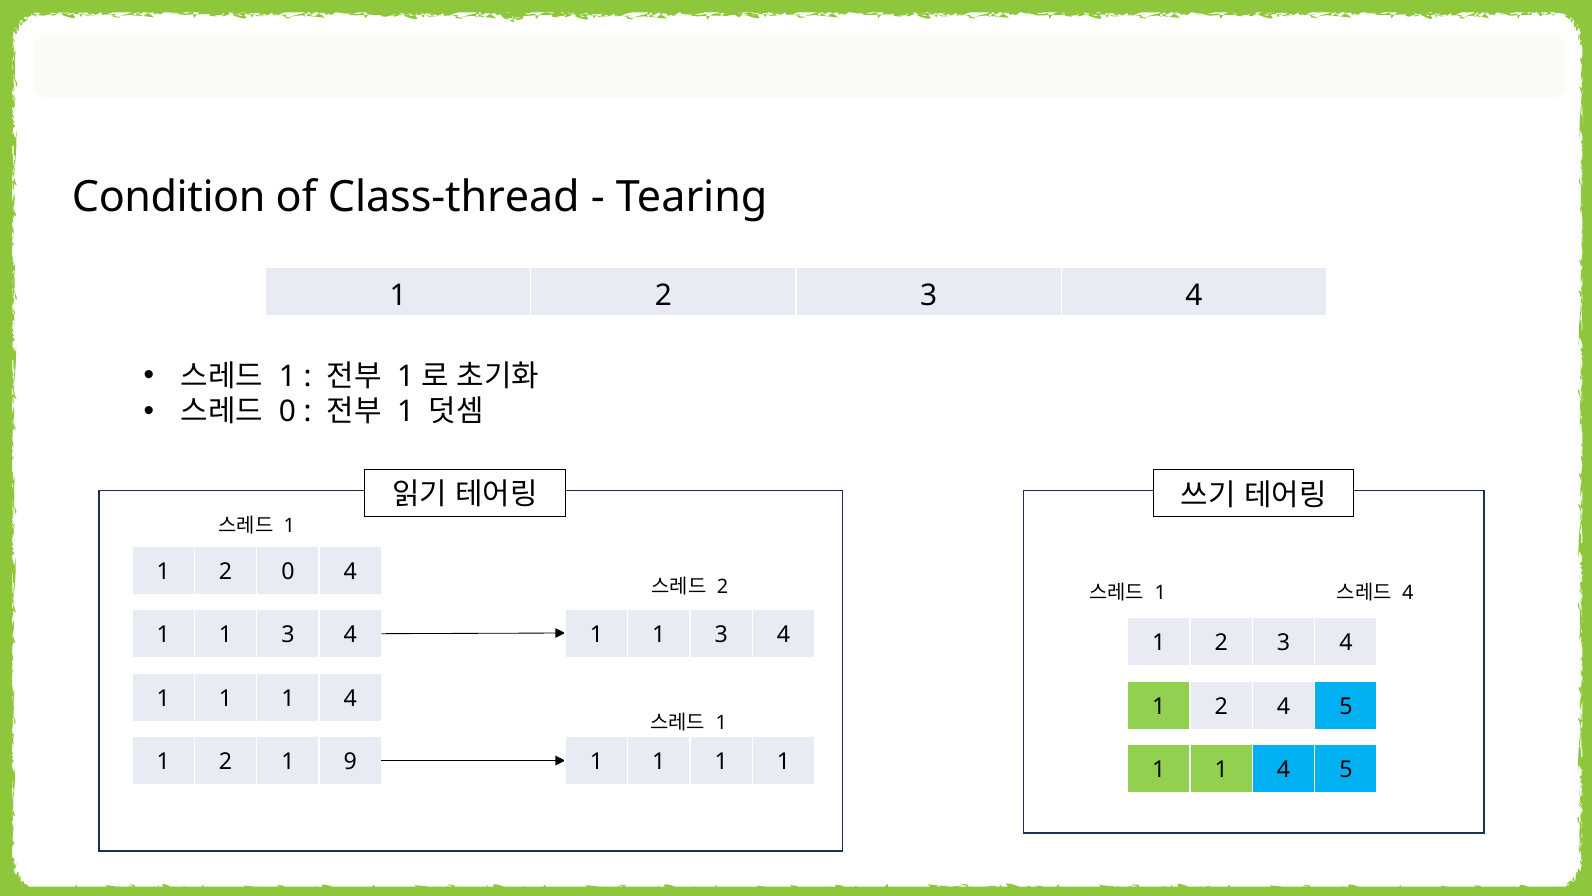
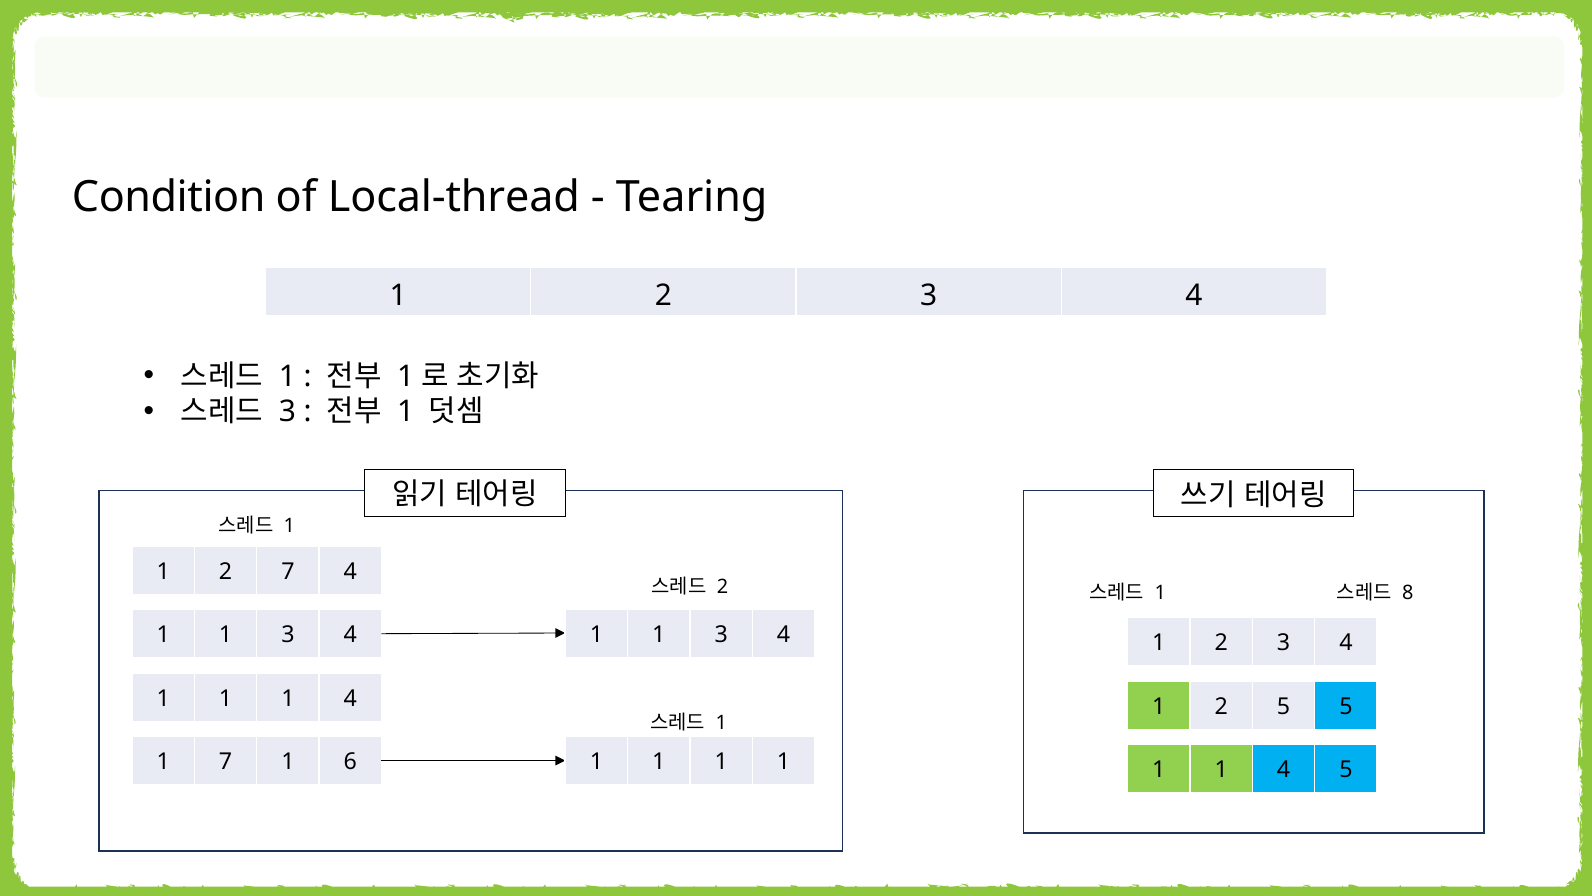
Class-thread: Class-thread -> Local-thread (454, 197)
0: 0 -> 3 (287, 412)
2 0: 0 -> 7 (288, 571)
4: 4 -> 8 (1408, 592)
2 4: 4 -> 5 (1284, 706)
2: 2 -> 7 (226, 762)
9: 9 -> 6 (350, 762)
